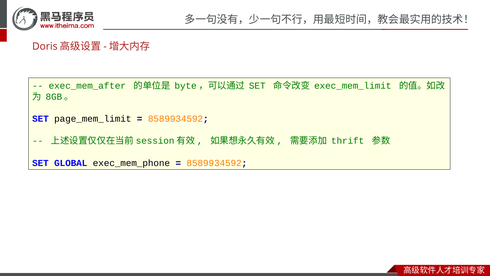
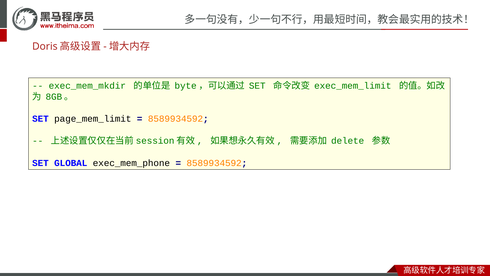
exec_mem_after: exec_mem_after -> exec_mem_mkdir (87, 86)
thrift: thrift -> delete (348, 141)
